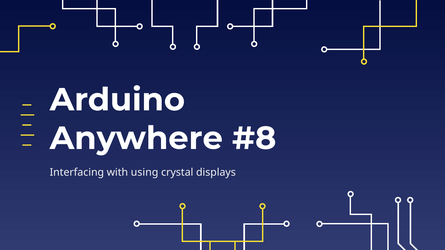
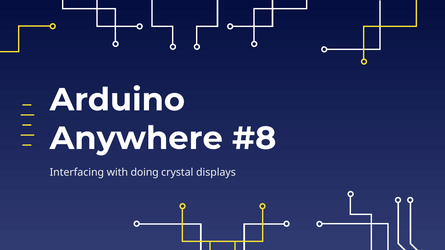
using: using -> doing (145, 173)
